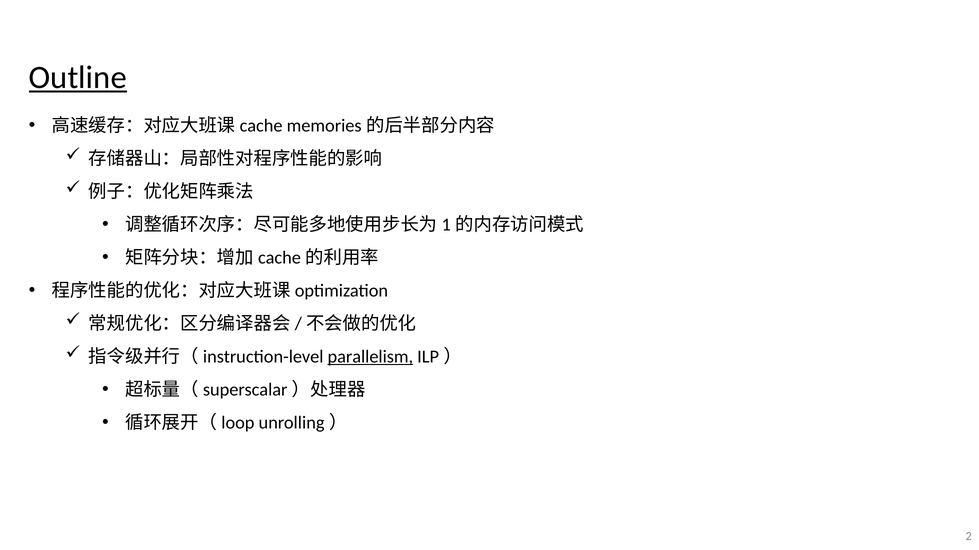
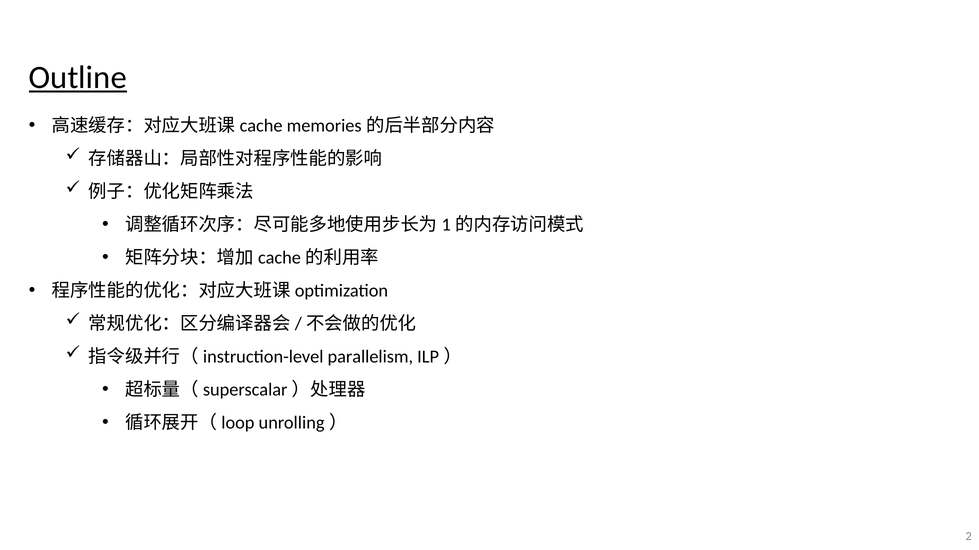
parallelism underline: present -> none (370, 357)
